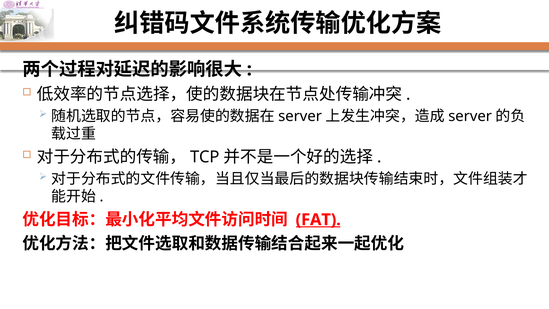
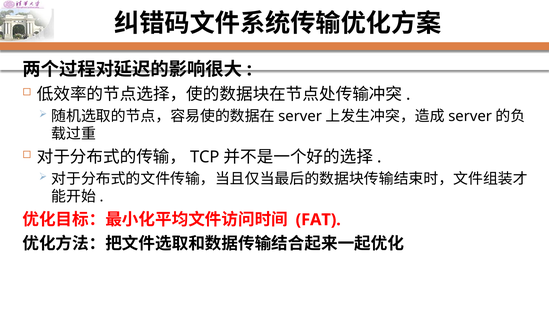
FAT underline: present -> none (318, 220)
